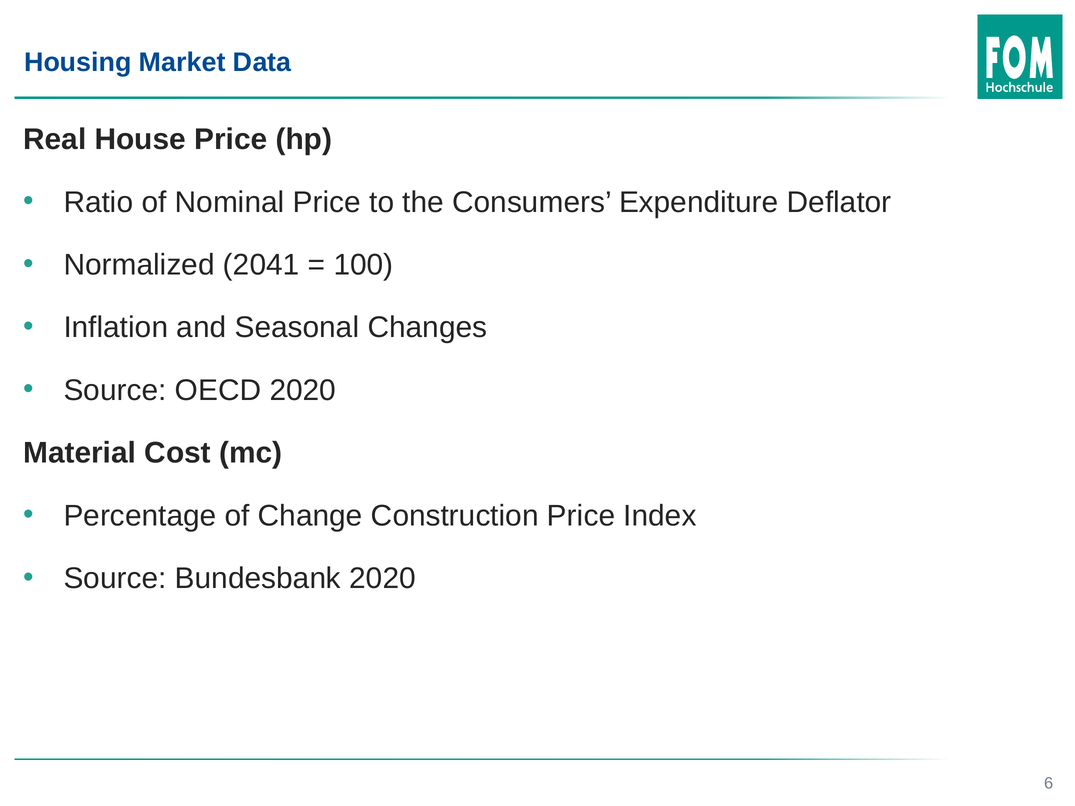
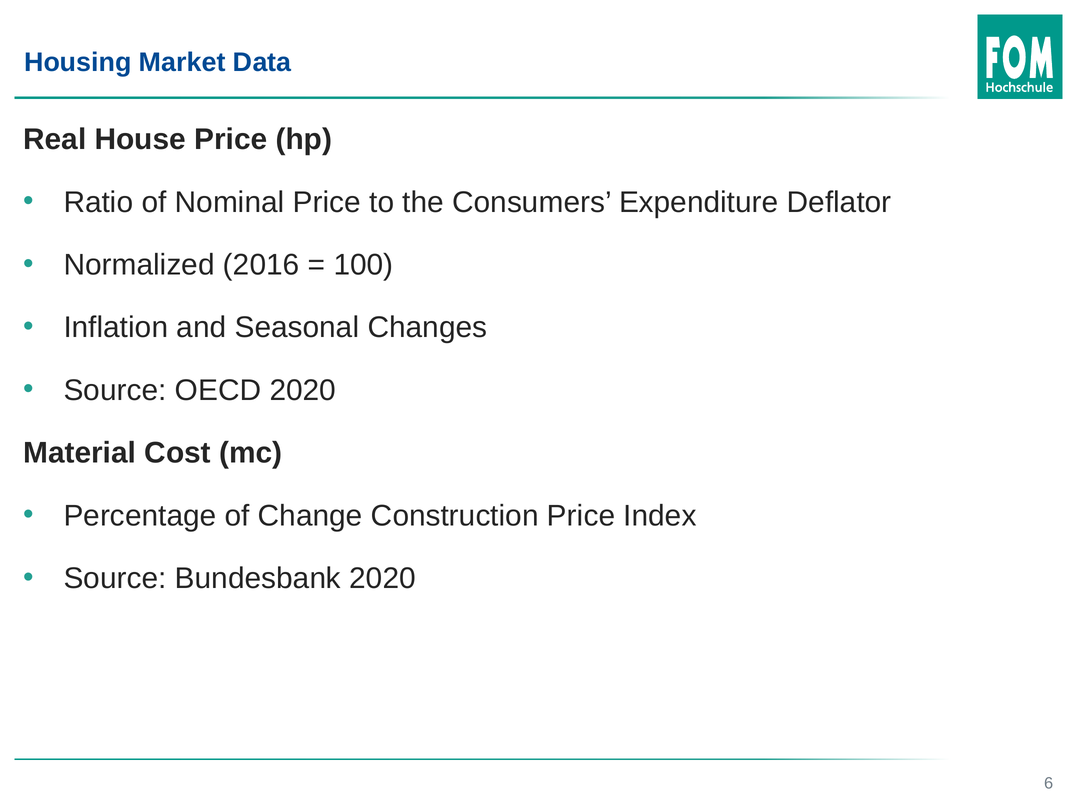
2041: 2041 -> 2016 (261, 265)
